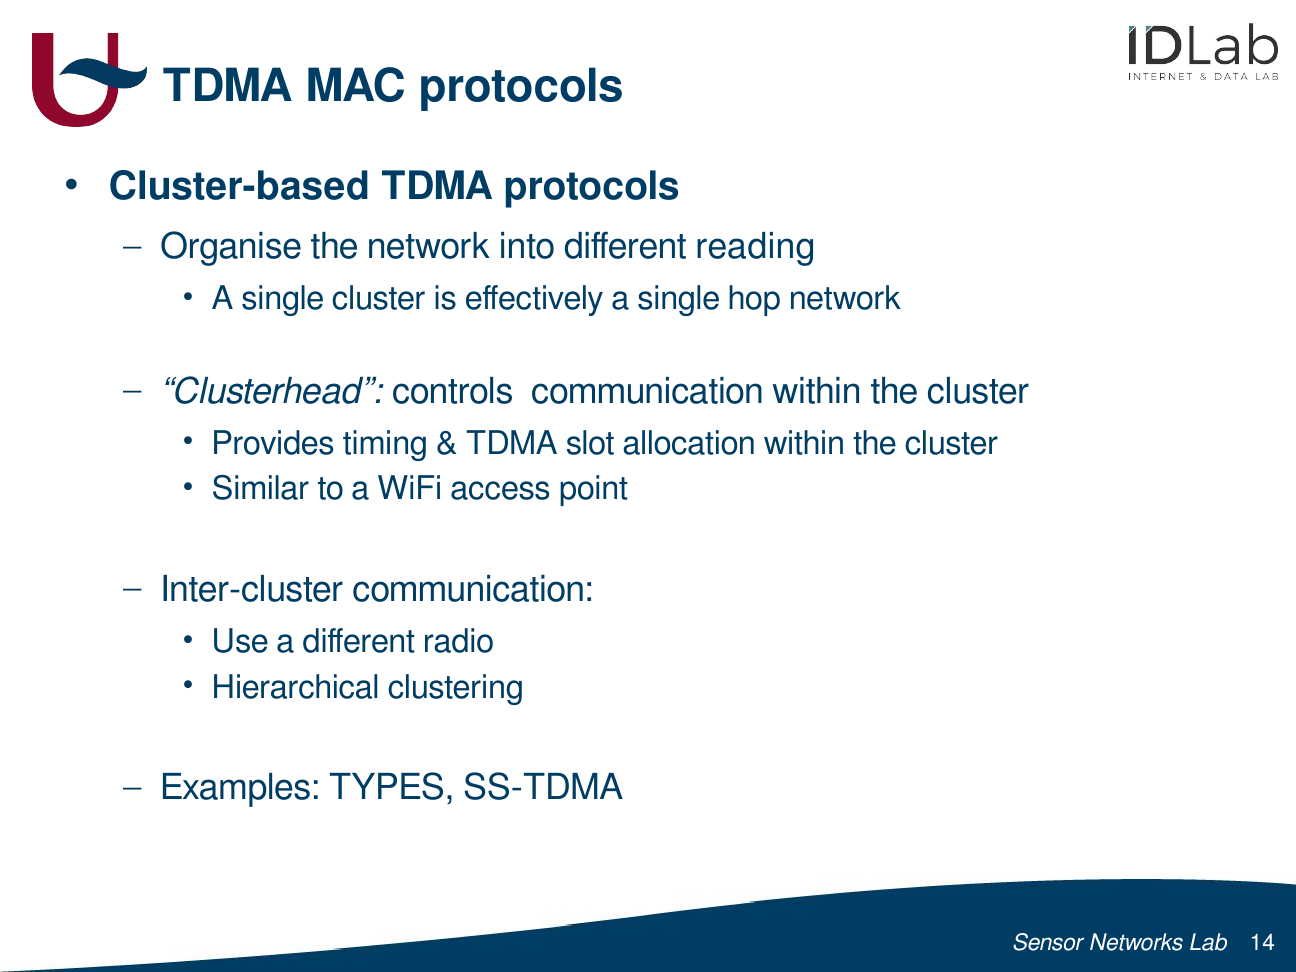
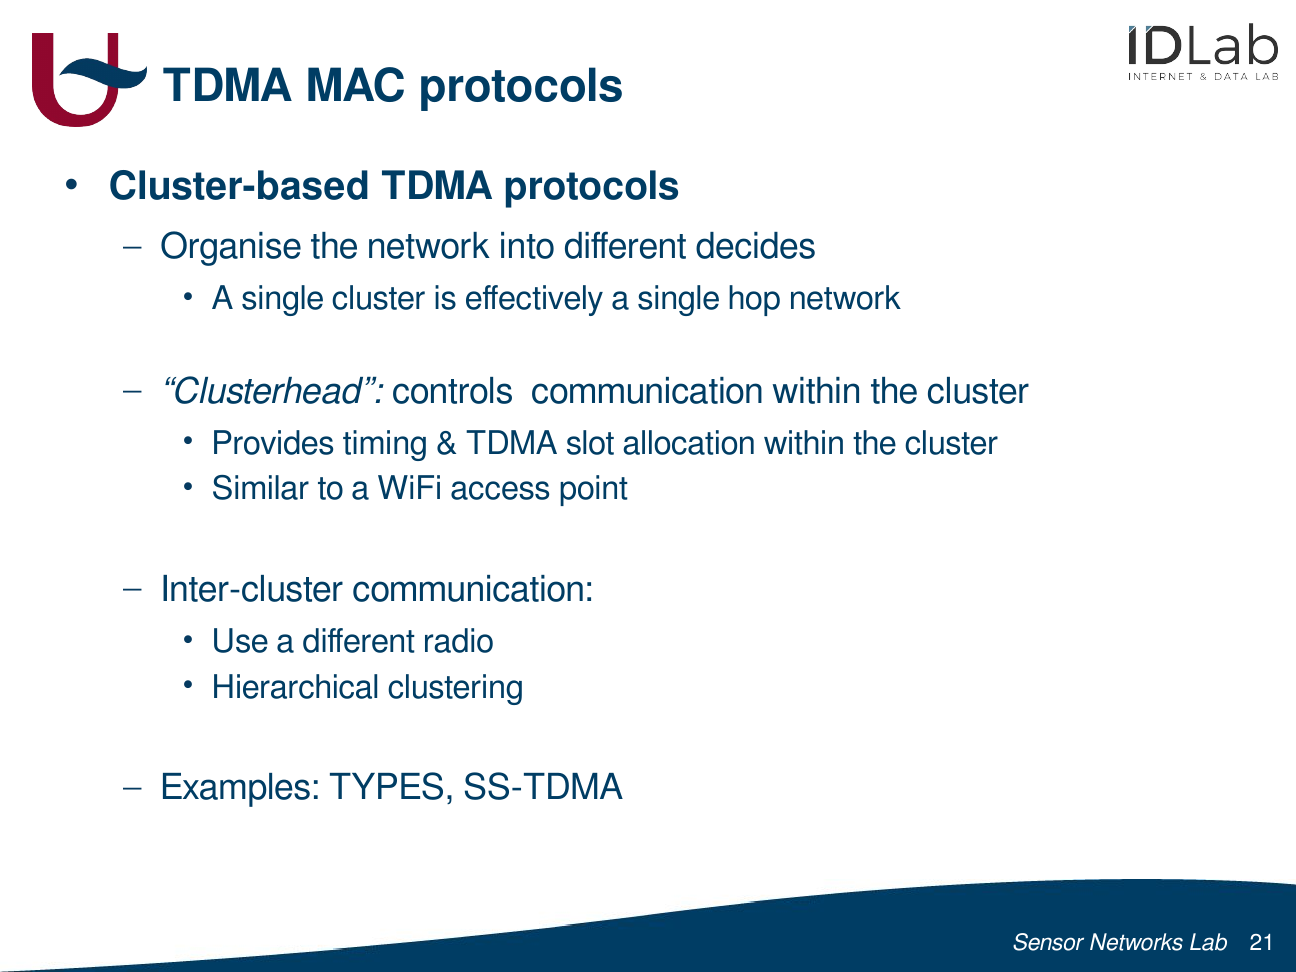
reading: reading -> decides (756, 247)
14: 14 -> 21 (1262, 943)
